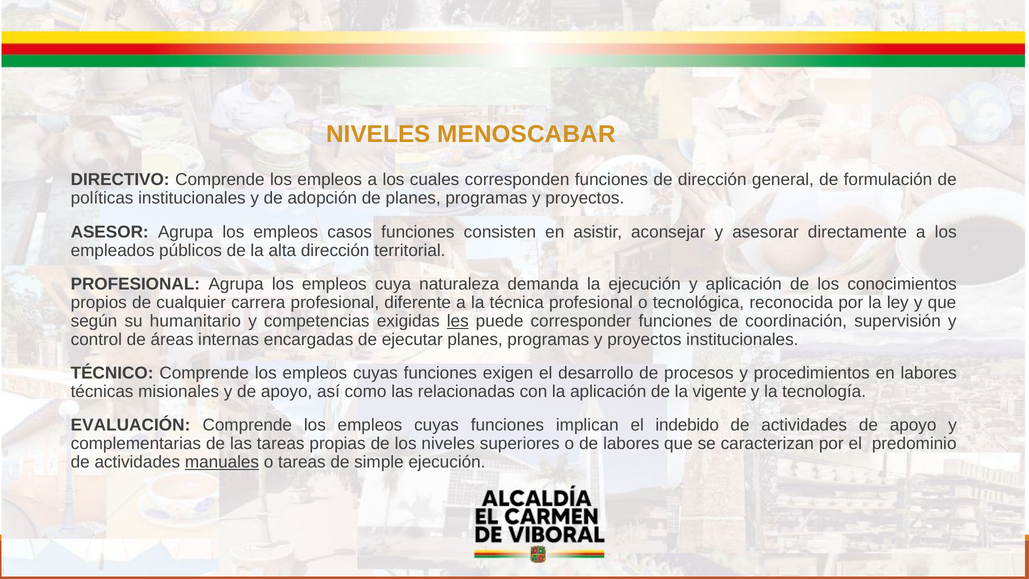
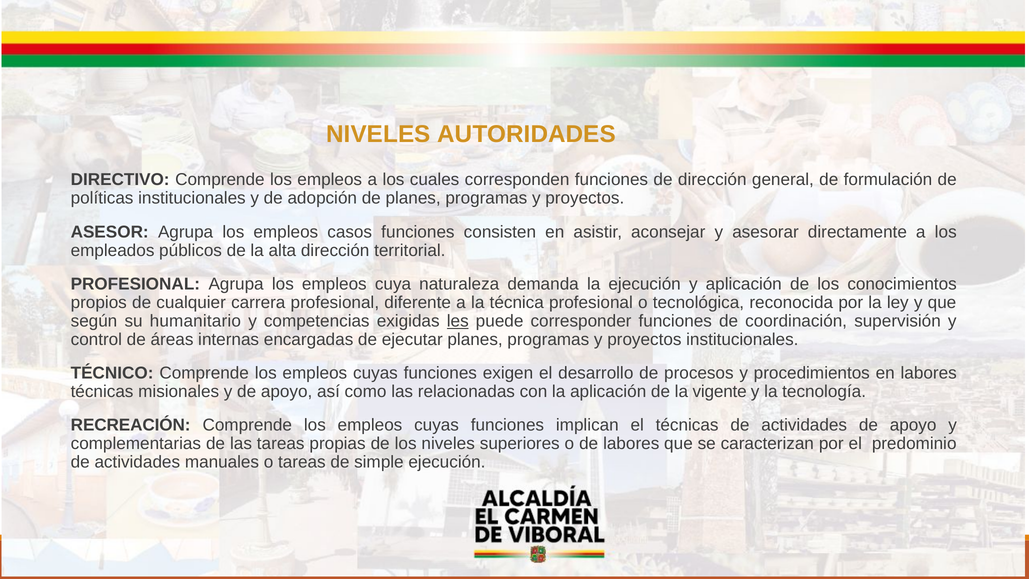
MENOSCABAR: MENOSCABAR -> AUTORIDADES (527, 134)
EVALUACIÓN: EVALUACIÓN -> RECREACIÓN (131, 425)
el indebido: indebido -> técnicas (687, 425)
manuales underline: present -> none (222, 462)
